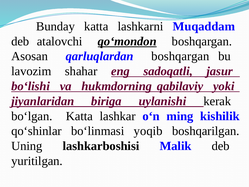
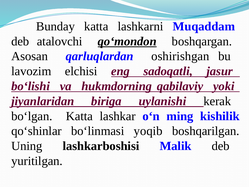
qarluqlardan boshqargan: boshqargan -> oshirishgan (180, 56)
shahar: shahar -> elchisi (81, 71)
